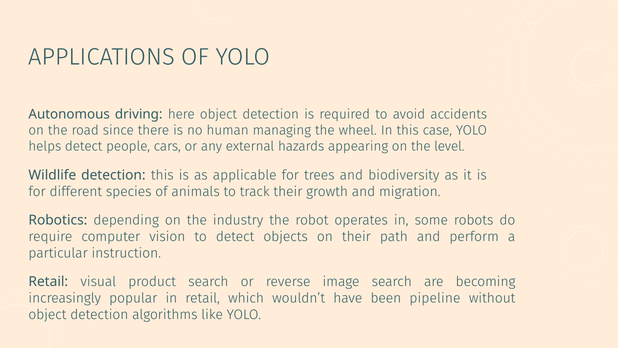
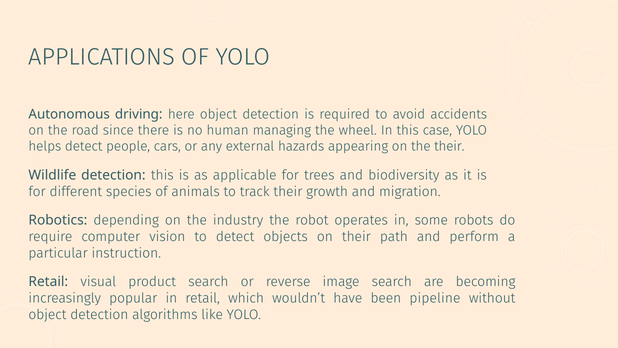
the level: level -> their (449, 146)
